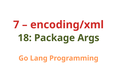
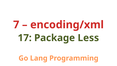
18: 18 -> 17 (25, 38)
Args: Args -> Less (88, 38)
